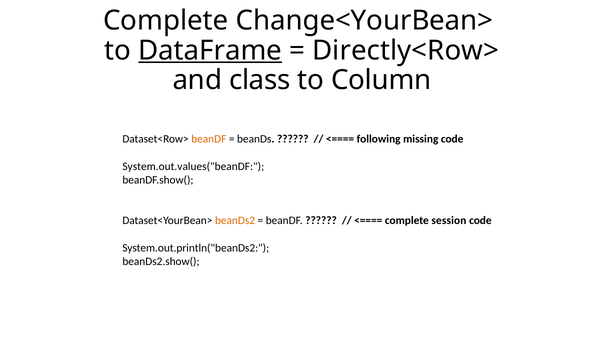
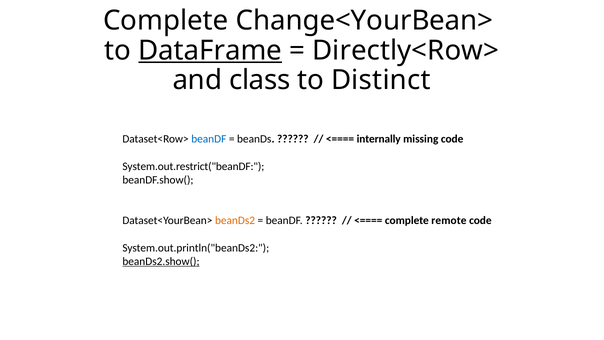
Column: Column -> Distinct (381, 80)
beanDF colour: orange -> blue (209, 139)
following: following -> internally (379, 139)
System.out.values("beanDF: System.out.values("beanDF -> System.out.restrict("beanDF (193, 166)
session: session -> remote (449, 221)
beanDs2.show( underline: none -> present (161, 261)
